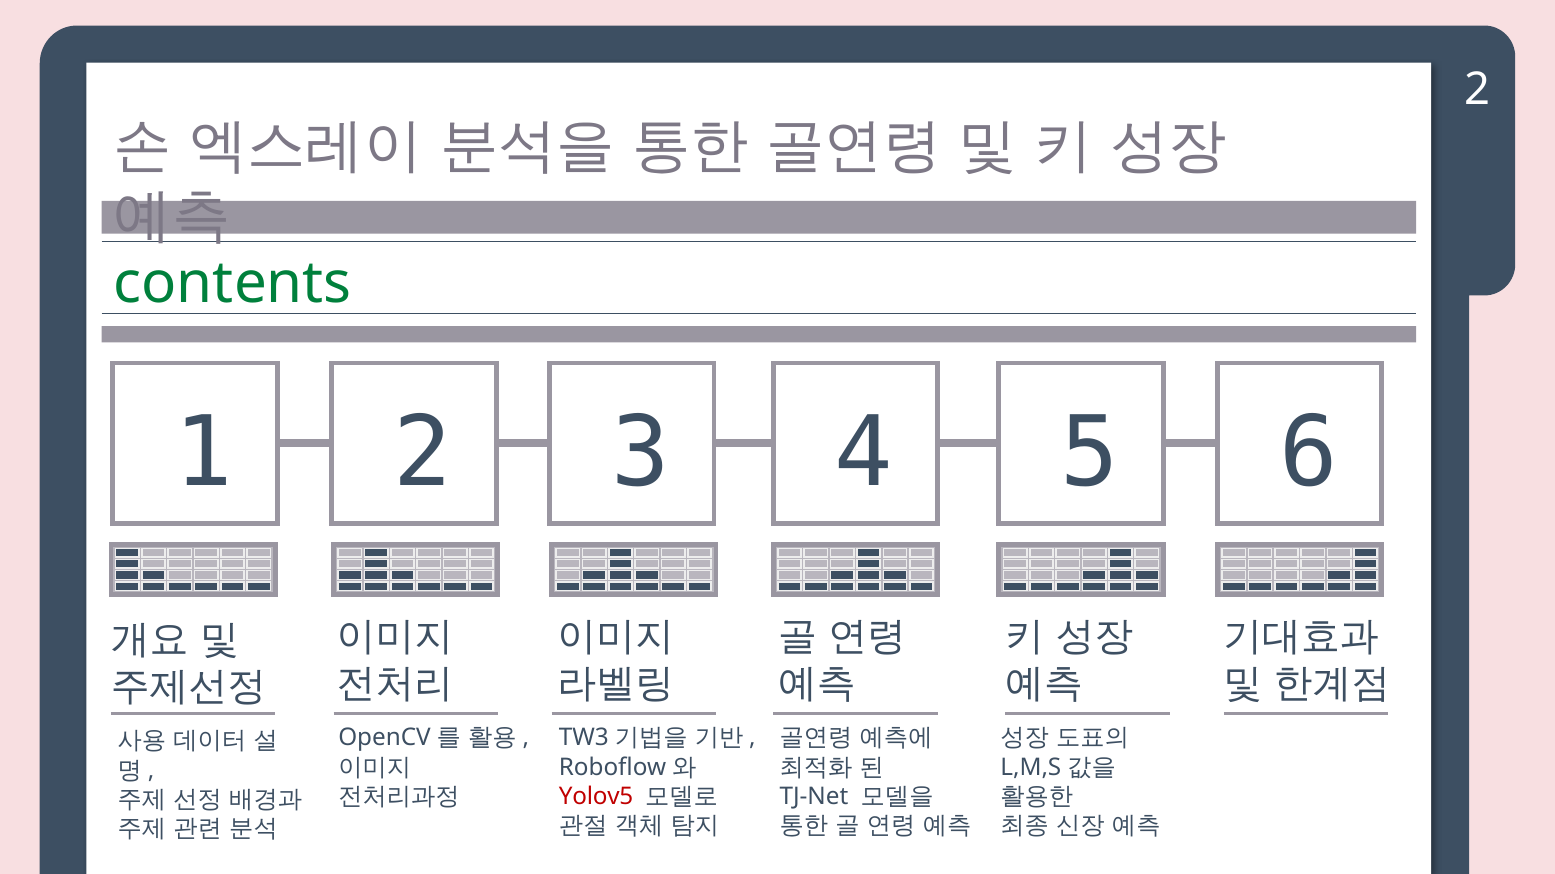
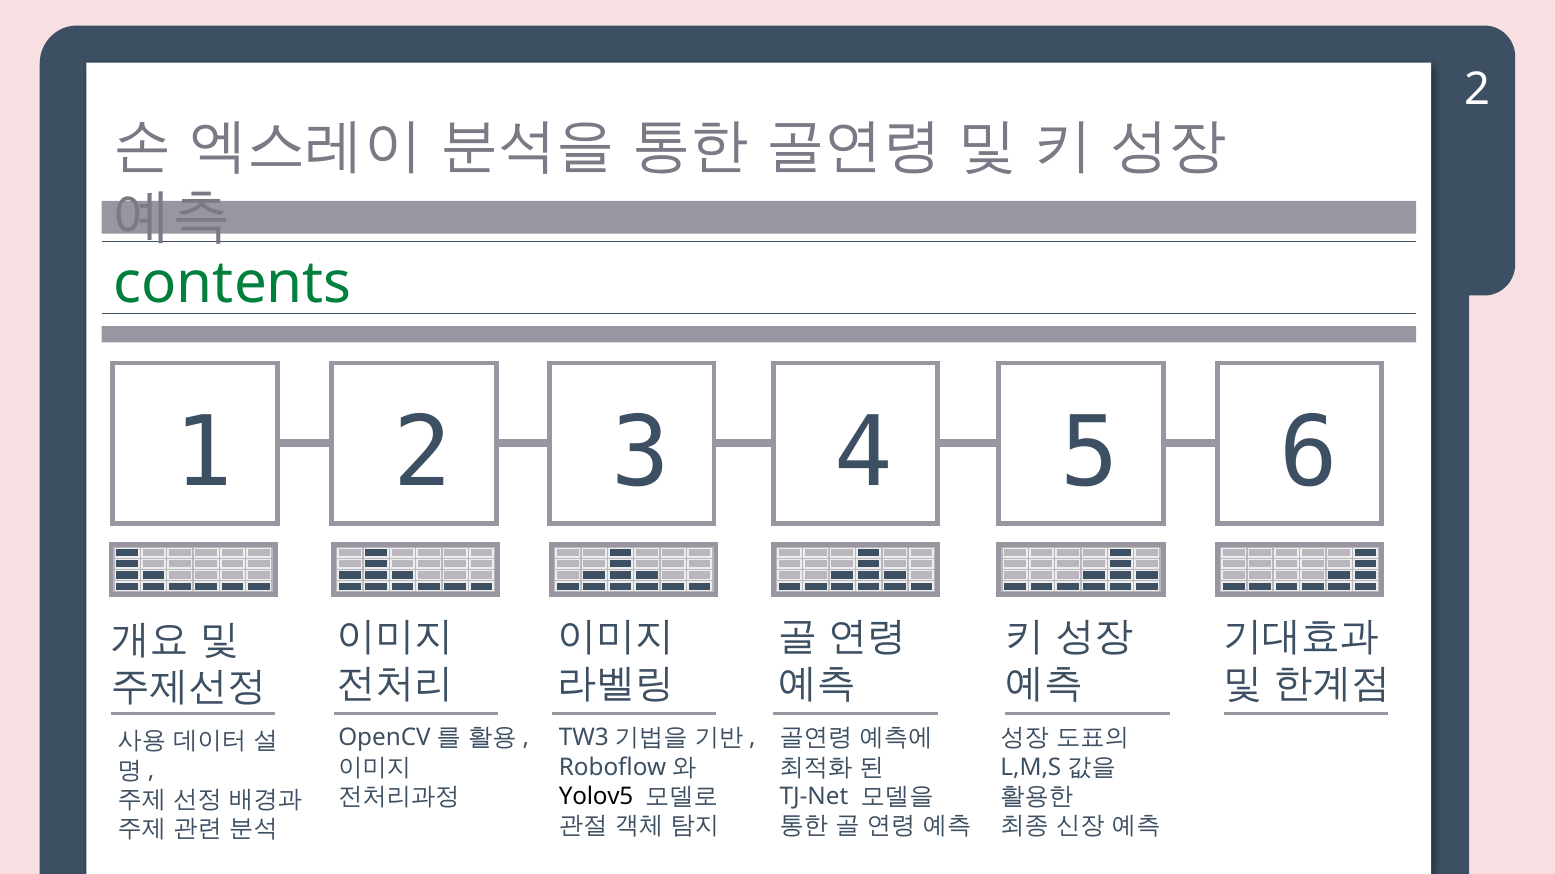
Yolov5 colour: red -> black (596, 797)
